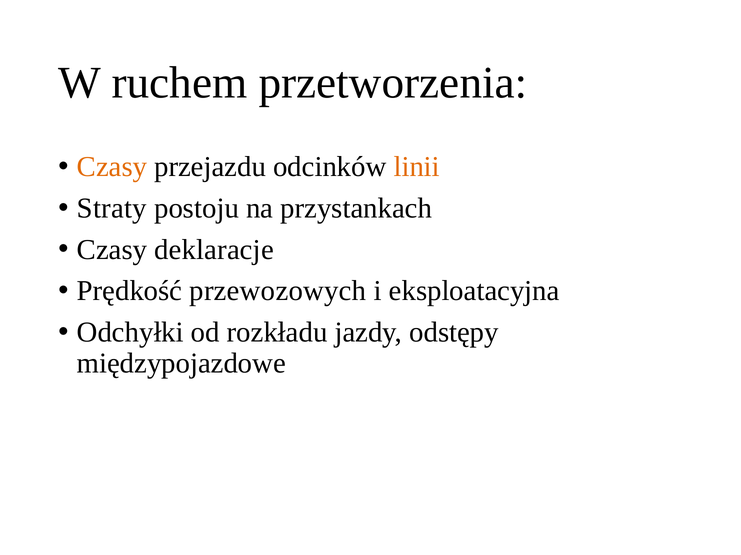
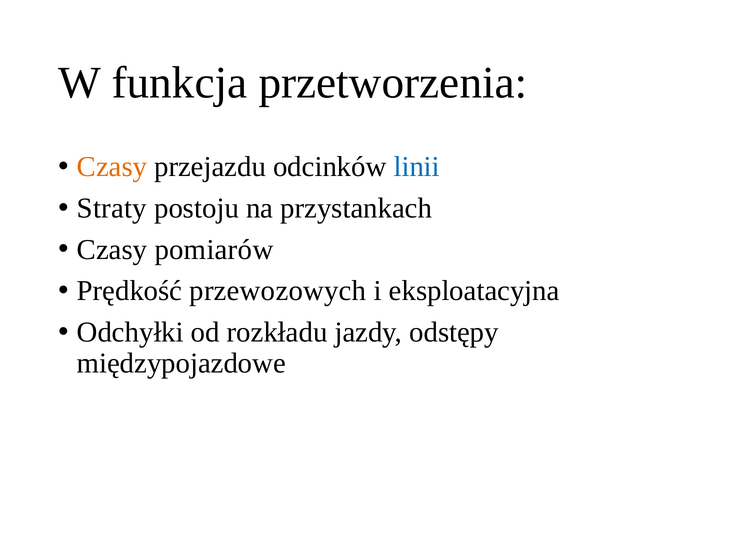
ruchem: ruchem -> funkcja (179, 83)
linii colour: orange -> blue (417, 167)
deklaracje: deklaracje -> pomiarów (214, 250)
